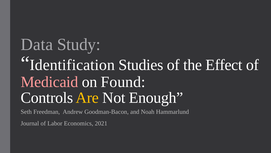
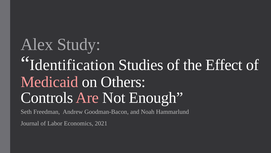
Data: Data -> Alex (37, 44)
Found: Found -> Others (123, 82)
Are colour: yellow -> pink (87, 97)
